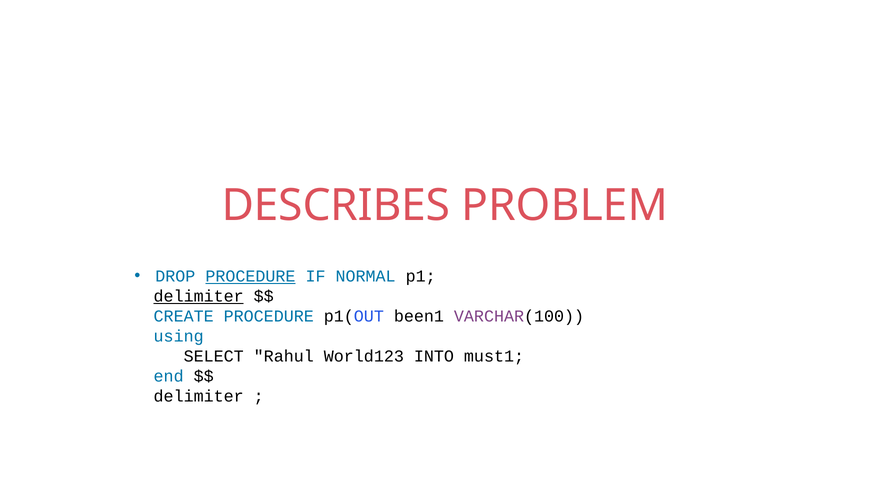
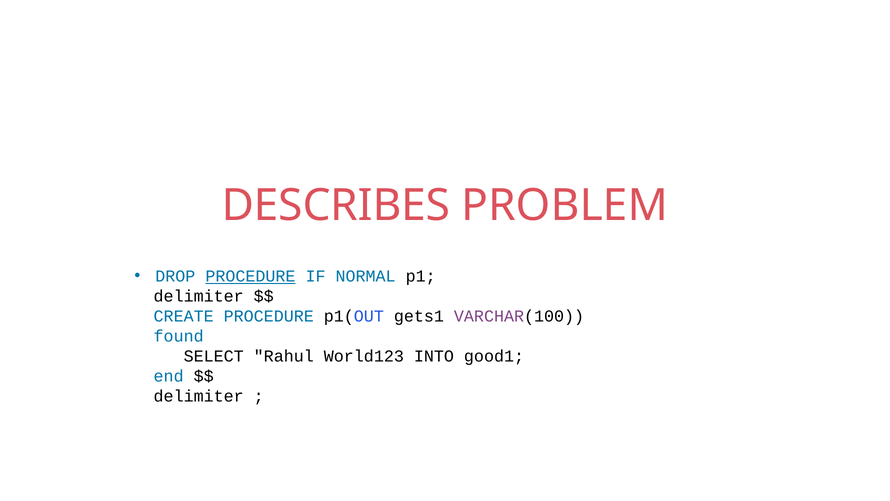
delimiter underline: present -> none (199, 296)
been1: been1 -> gets1 (419, 316)
using: using -> found (179, 336)
must1: must1 -> good1 (494, 356)
